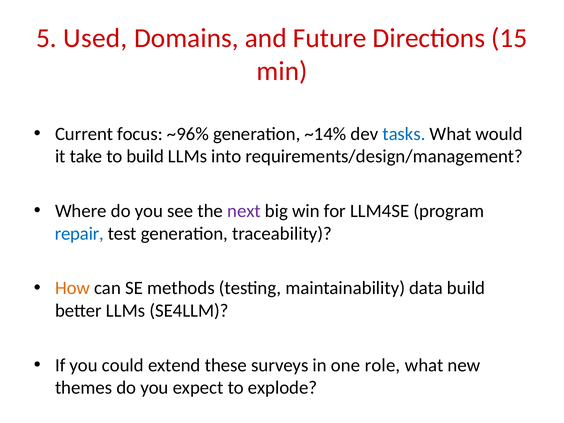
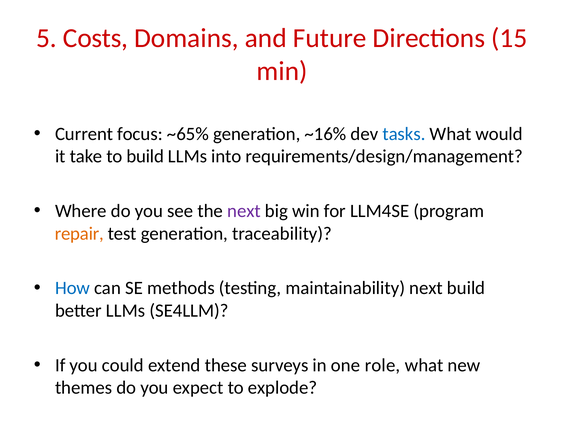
Used: Used -> Costs (96, 38)
~96%: ~96% -> ~65% (188, 134)
~14%: ~14% -> ~16% (325, 134)
repair colour: blue -> orange (79, 234)
How colour: orange -> blue (72, 288)
maintainability data: data -> next (426, 288)
